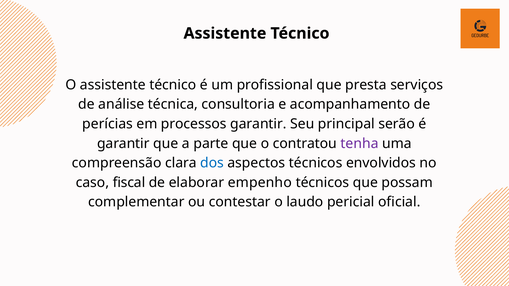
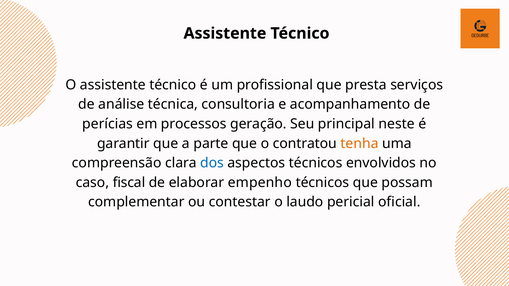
processos garantir: garantir -> geração (258, 124)
serão: serão -> neste (397, 124)
tenha colour: purple -> orange (360, 144)
